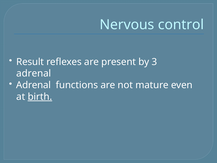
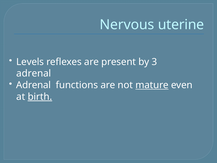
control: control -> uterine (181, 25)
Result: Result -> Levels (30, 62)
mature underline: none -> present (152, 85)
